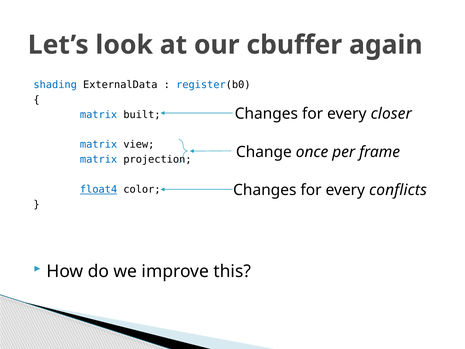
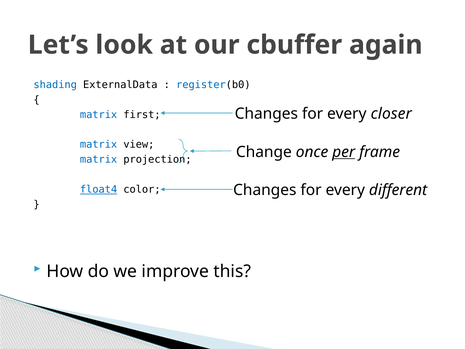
built: built -> first (142, 115)
per underline: none -> present (344, 152)
conflicts: conflicts -> different (398, 190)
